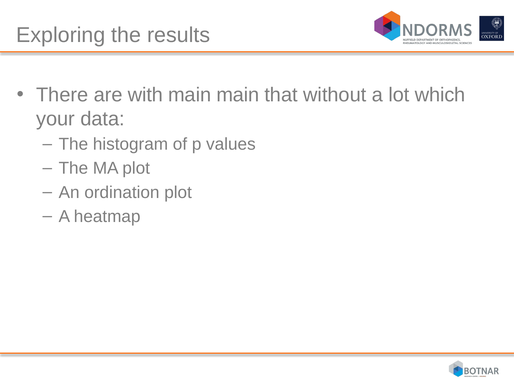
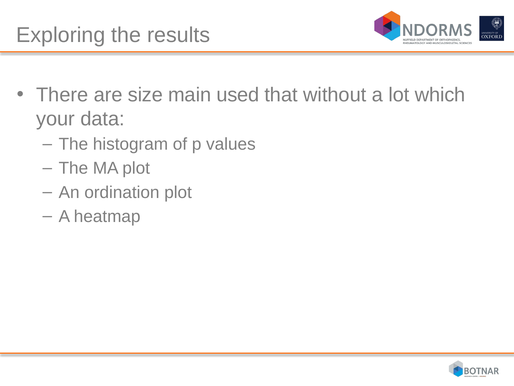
with: with -> size (145, 95)
main main: main -> used (238, 95)
